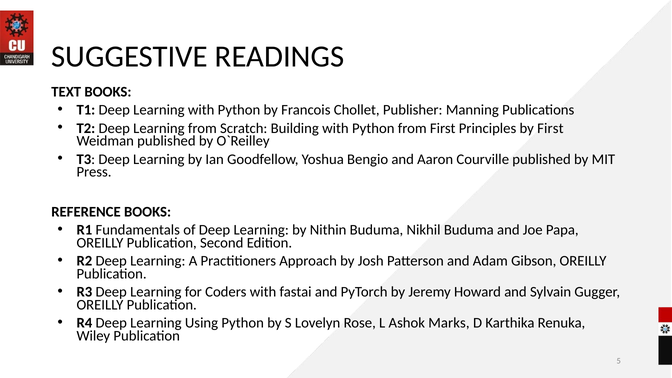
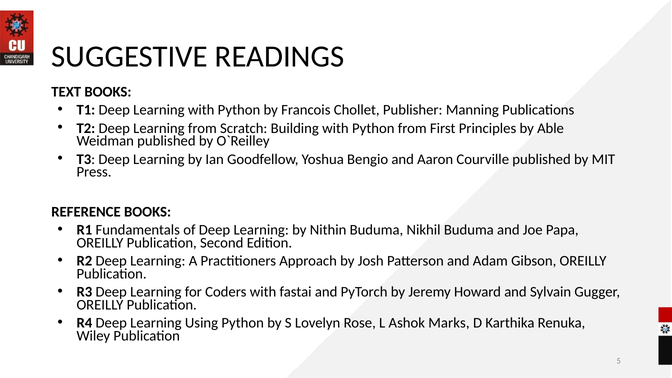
by First: First -> Able (551, 128)
